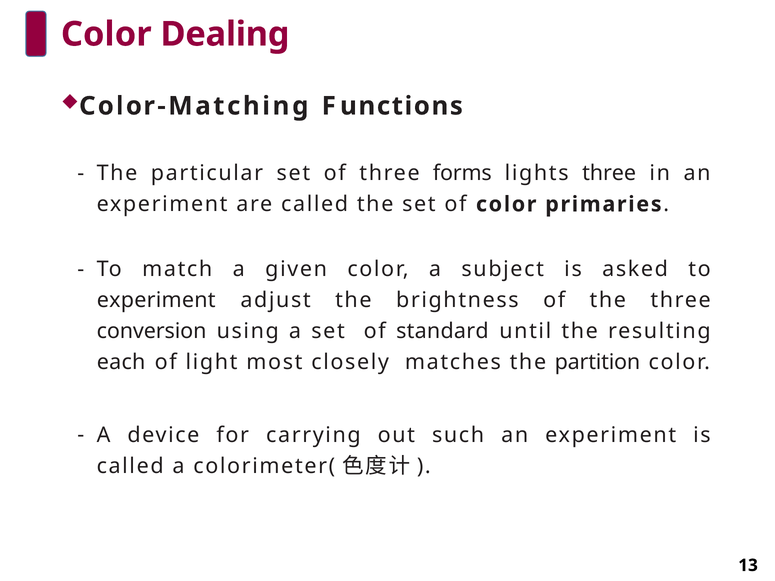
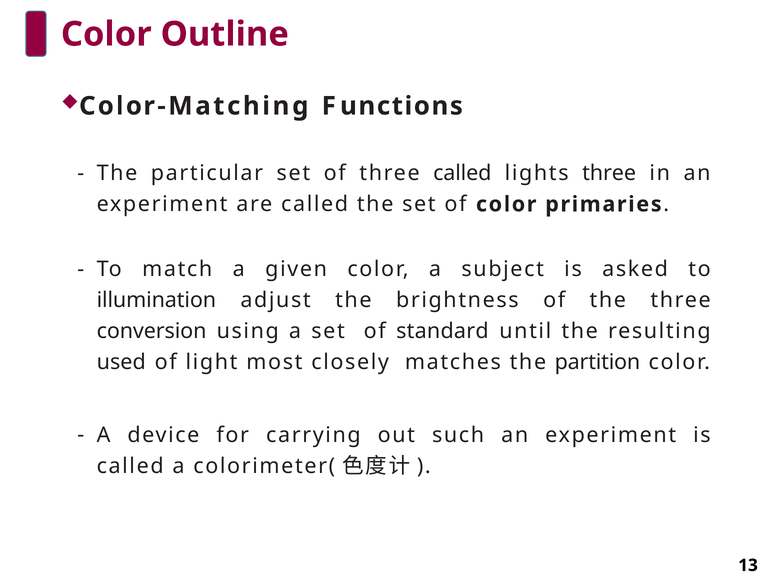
Dealing: Dealing -> Outline (225, 34)
three forms: forms -> called (462, 173)
experiment: experiment -> illumination (156, 300)
each: each -> used (121, 362)
